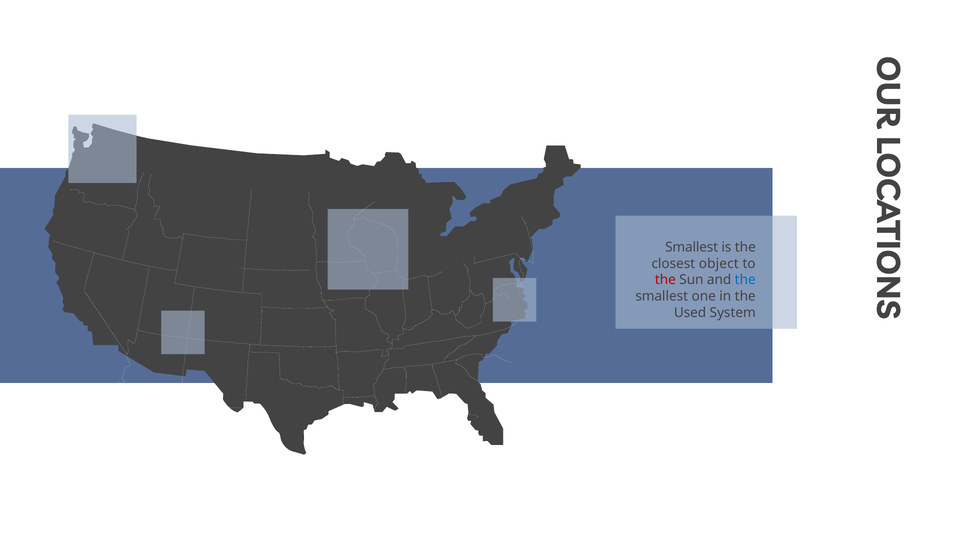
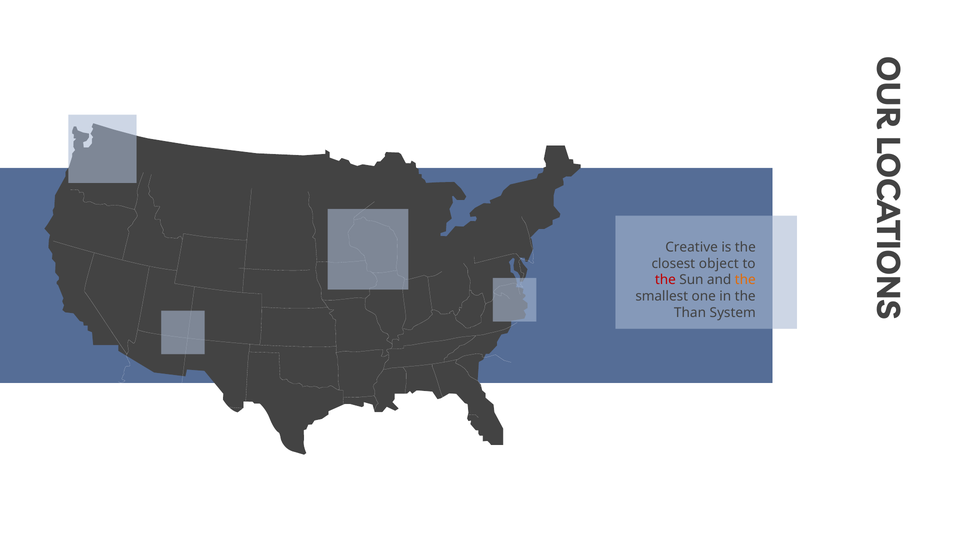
Smallest: Smallest -> Creative (692, 247)
the colour: blue -> orange (745, 280)
Used: Used -> Than (690, 312)
